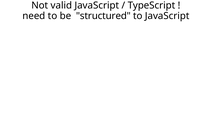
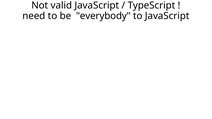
structured: structured -> everybody (103, 16)
